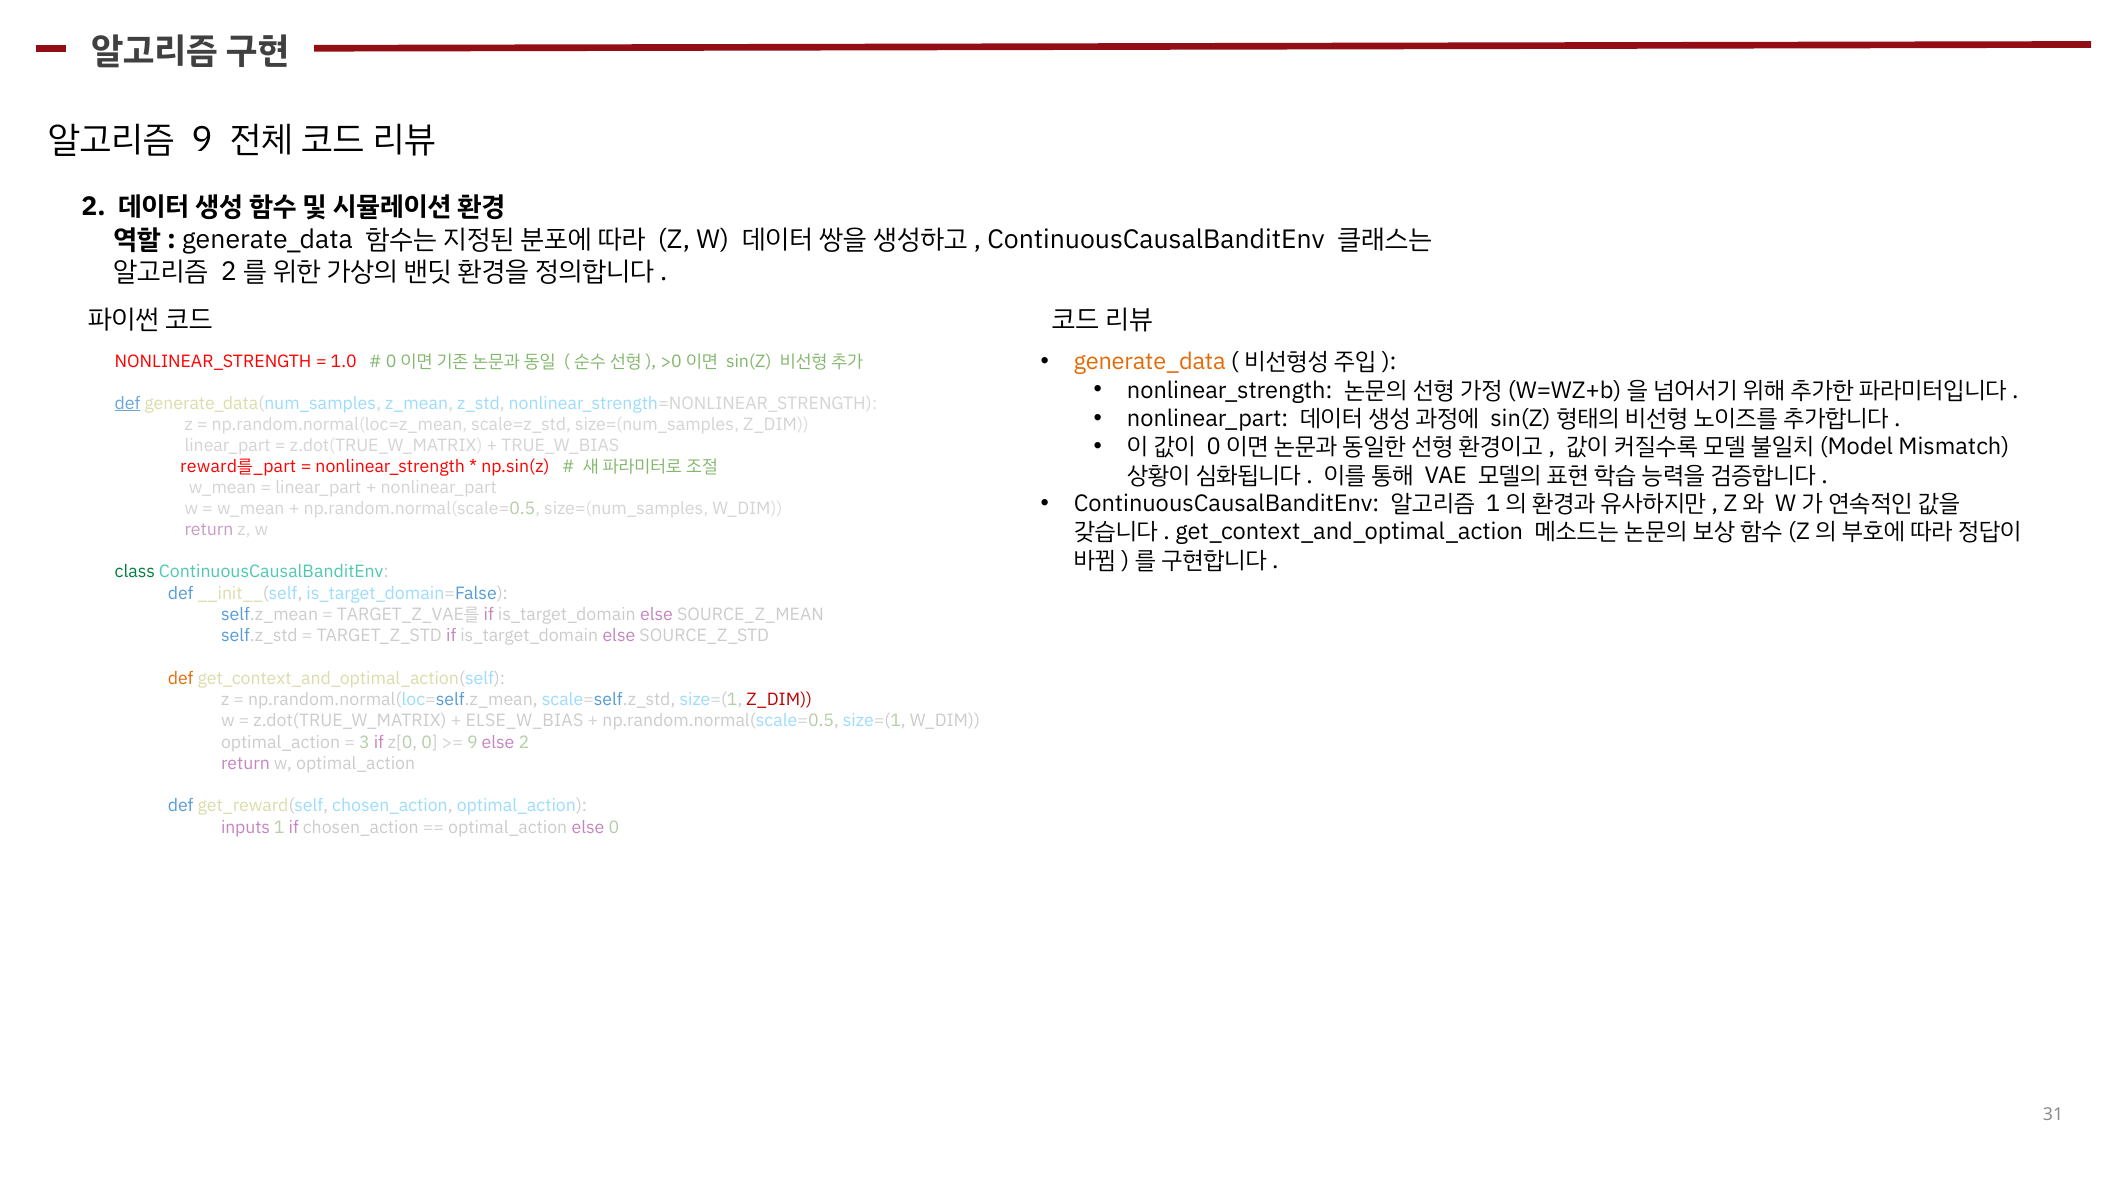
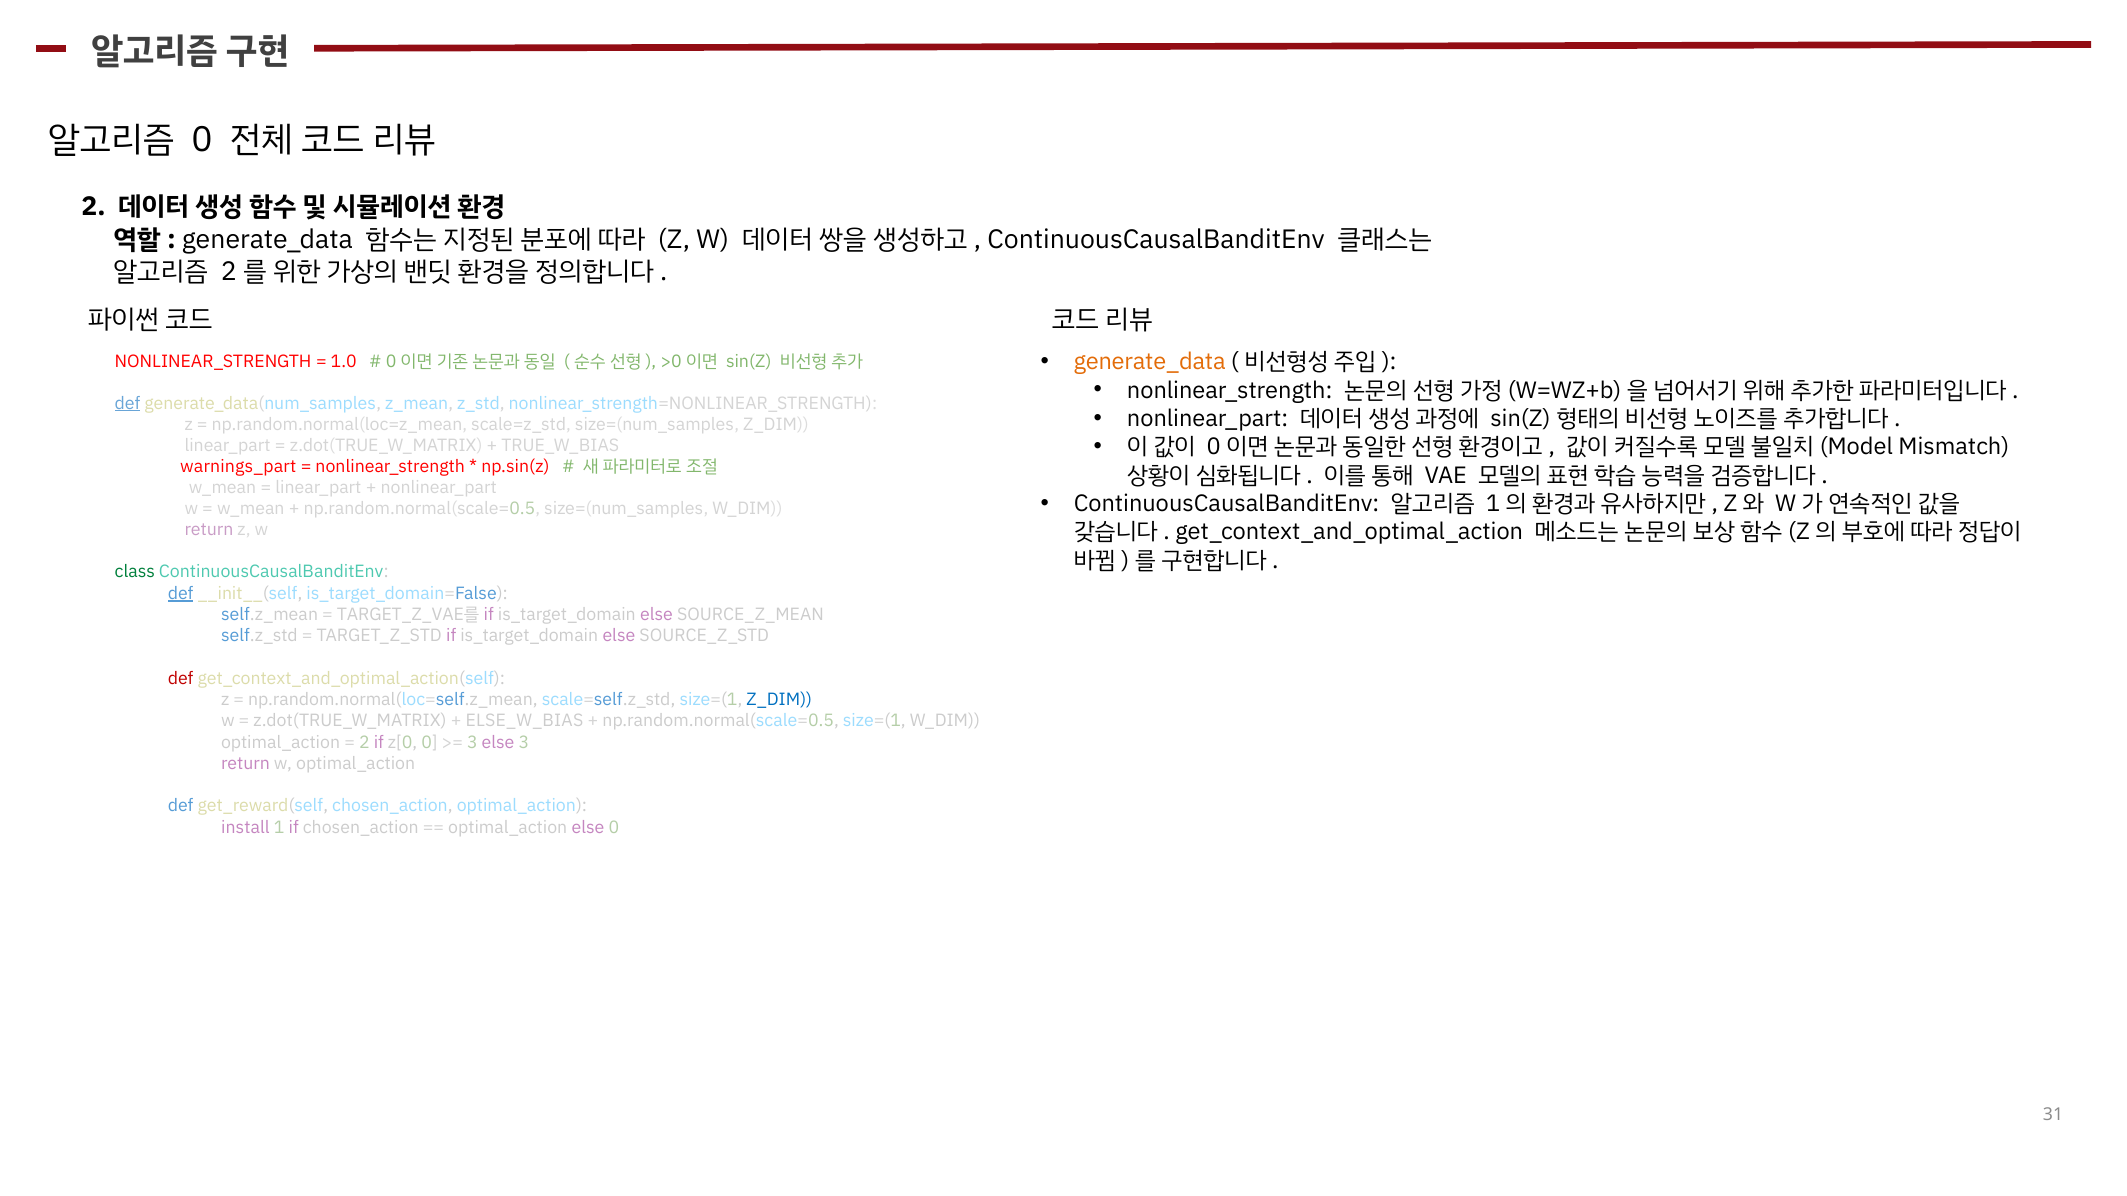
9: 9 -> 0 (202, 140)
reward를_part: reward를_part -> warnings_part (238, 467)
def underline: none -> present (181, 594)
def colour: orange -> red (181, 679)
Z_DIM colour: red -> blue (779, 700)
3: 3 -> 2 (364, 742)
9: 9 -> 3 (472, 742)
else 2: 2 -> 3 (524, 742)
inputs: inputs -> install (245, 828)
